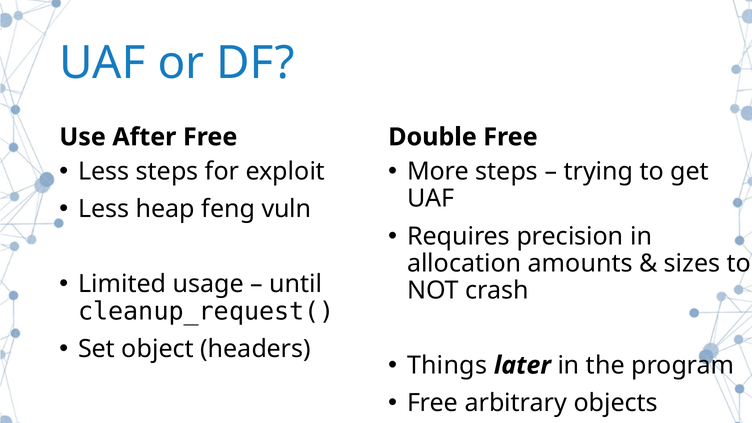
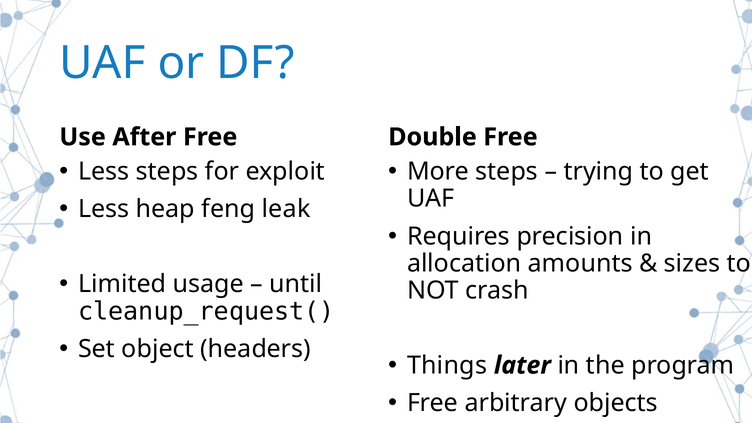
vuln: vuln -> leak (286, 209)
